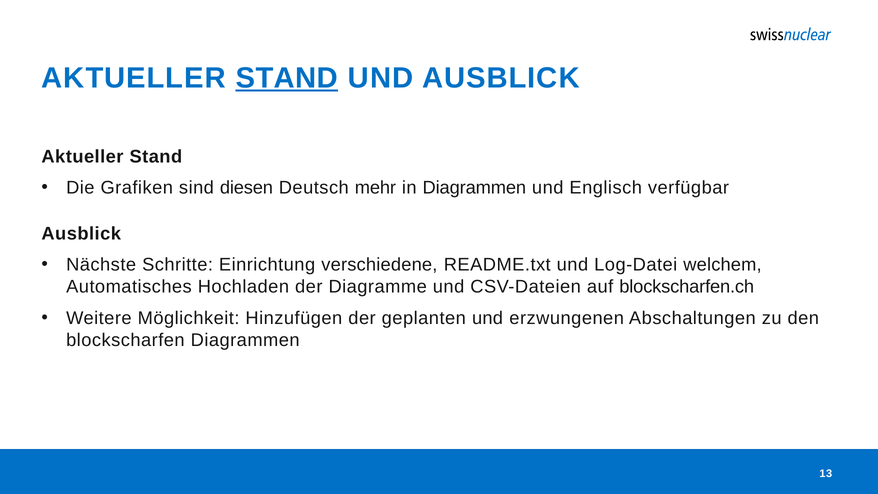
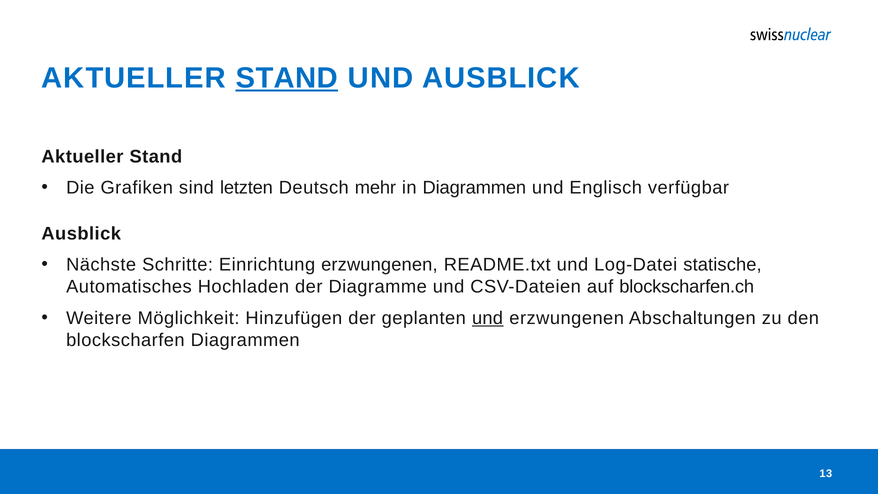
diesen: diesen -> letzten (246, 188)
Einrichtung verschiedene: verschiedene -> erzwungenen (379, 265)
welchem: welchem -> statische (723, 265)
und underline: none -> present (488, 318)
